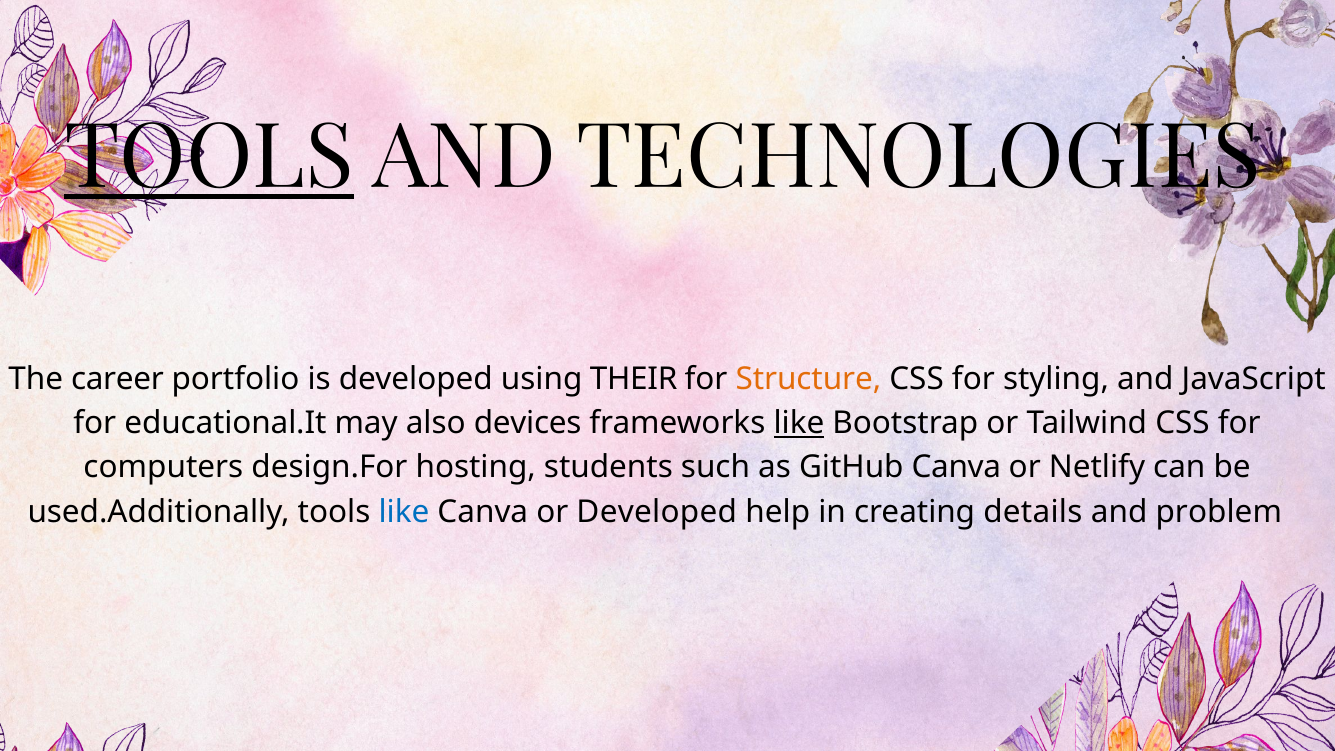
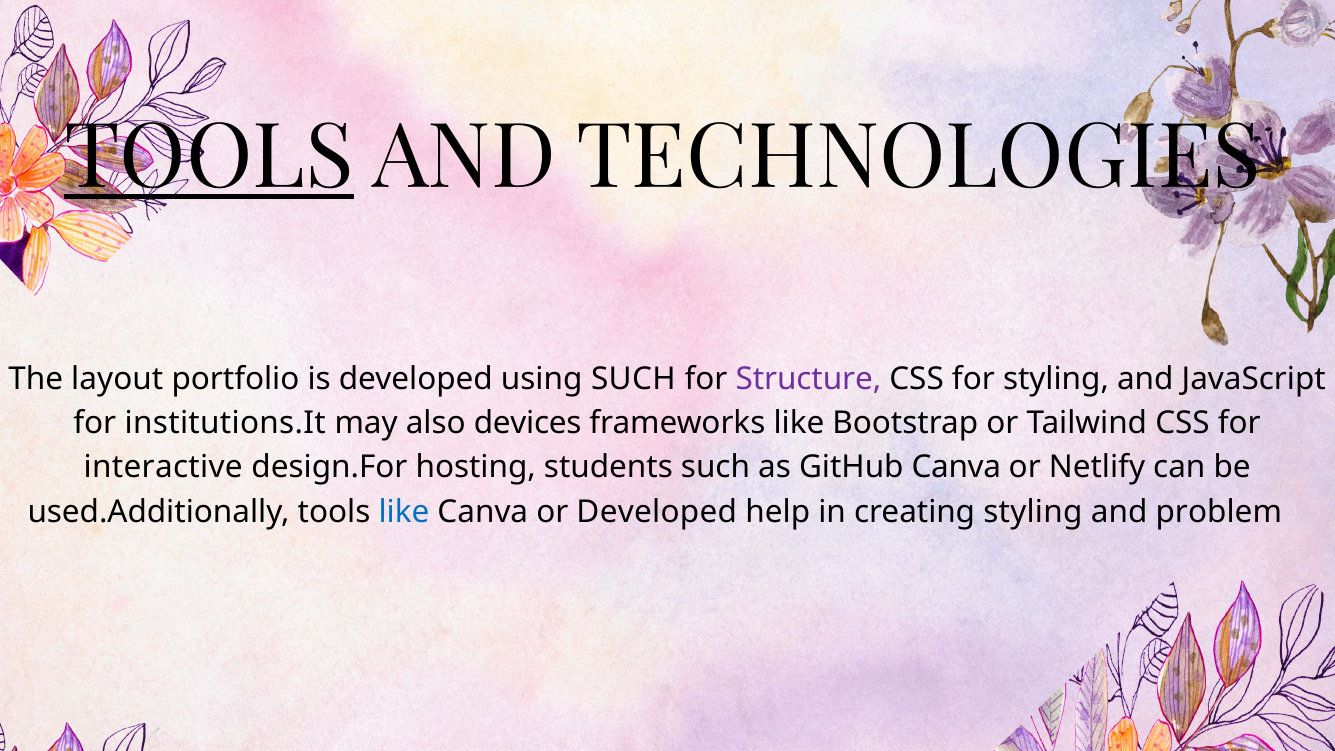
career: career -> layout (117, 379)
using THEIR: THEIR -> SUCH (633, 379)
Structure colour: orange -> purple (808, 379)
educational.It: educational.It -> institutions.It (225, 423)
like underline: present -> none (799, 423)
computers: computers -> interactive (163, 467)
creating details: details -> styling (1033, 512)
